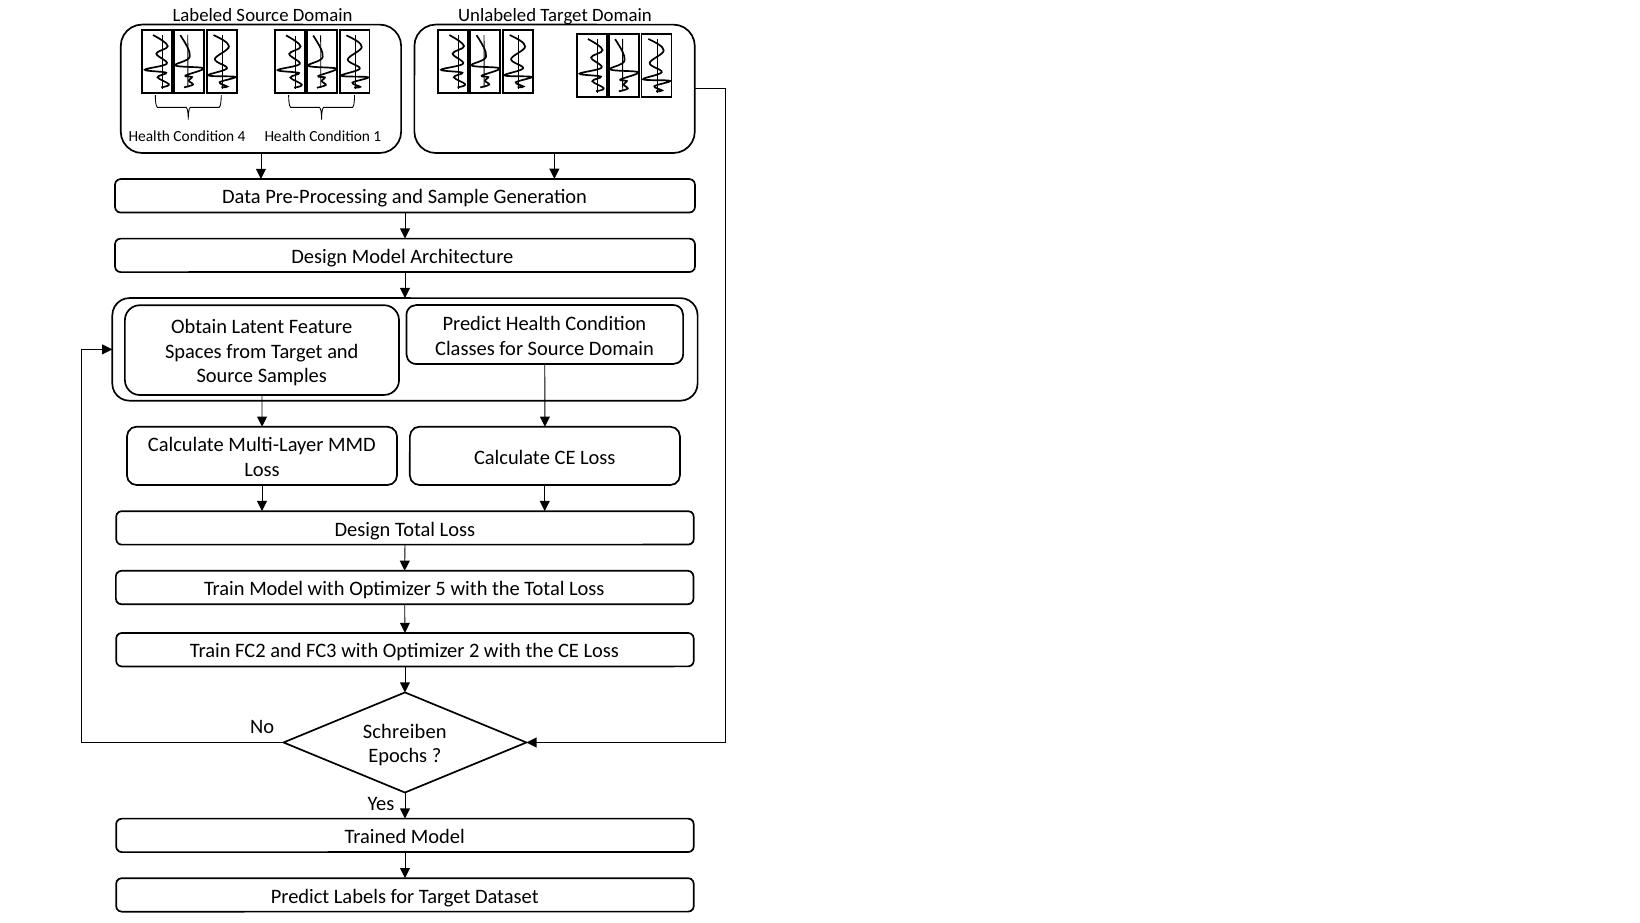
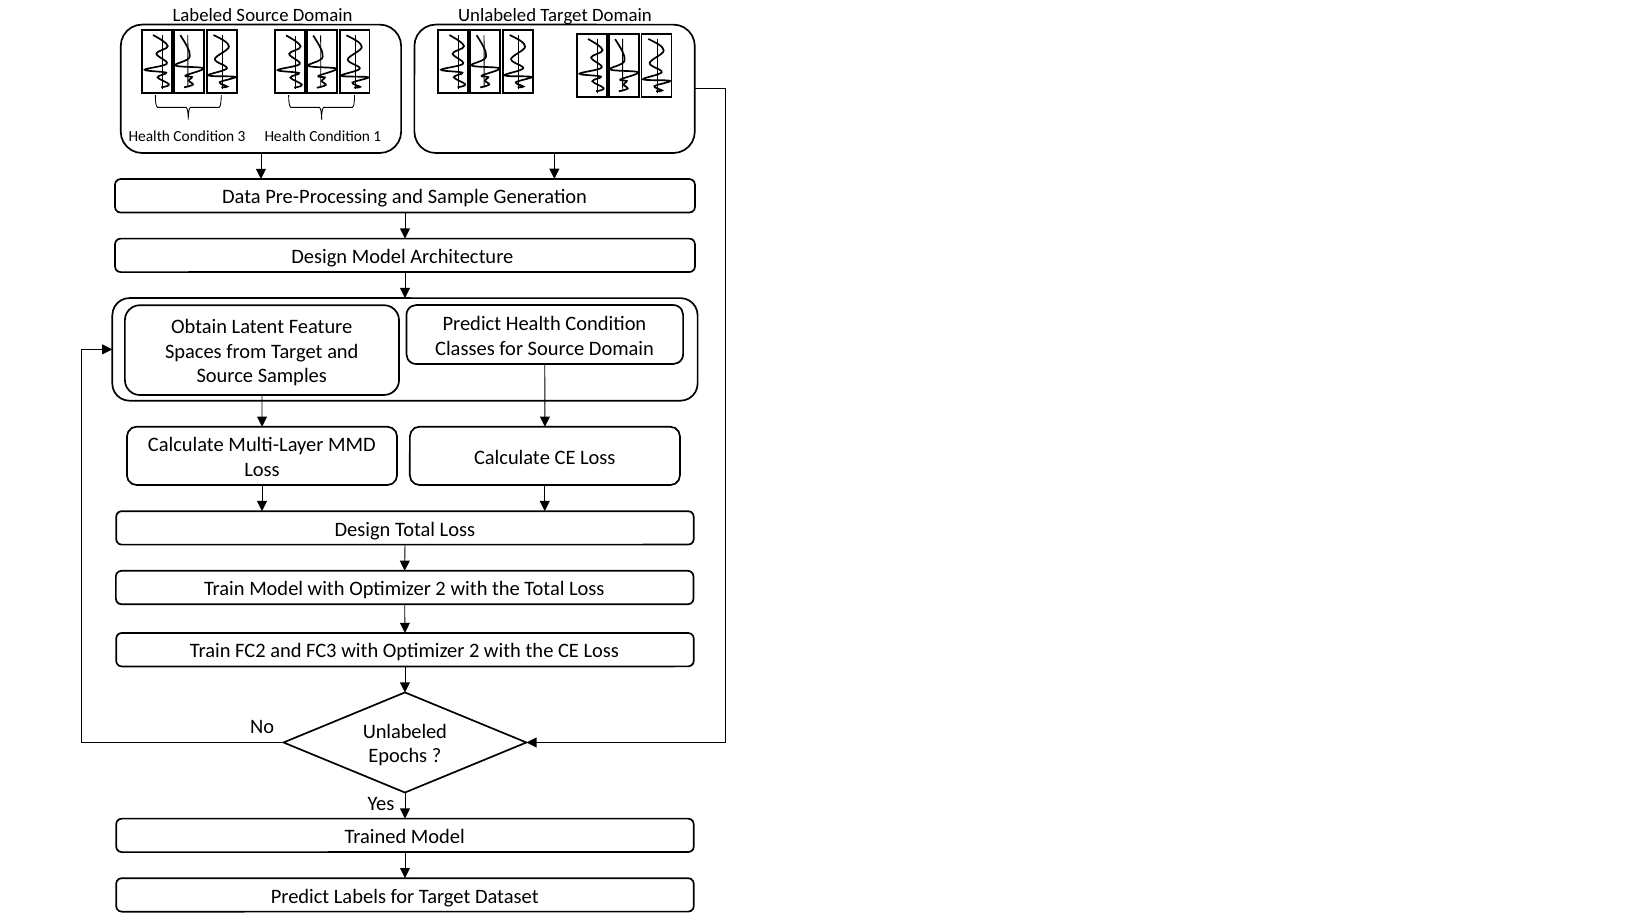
4: 4 -> 3 (242, 136)
Model with Optimizer 5: 5 -> 2 (441, 589)
Schreiben: Schreiben -> Unlabeled (405, 731)
